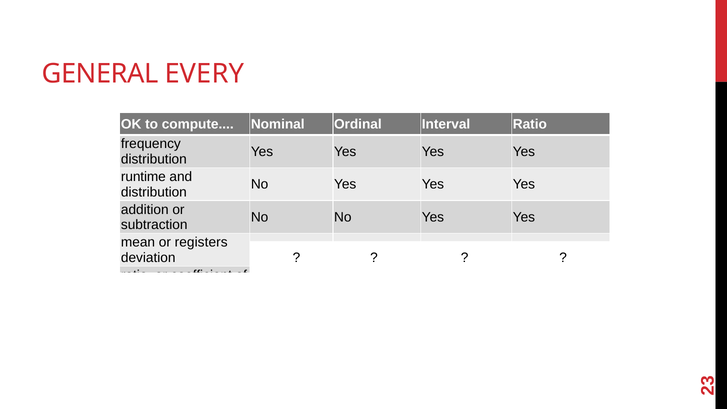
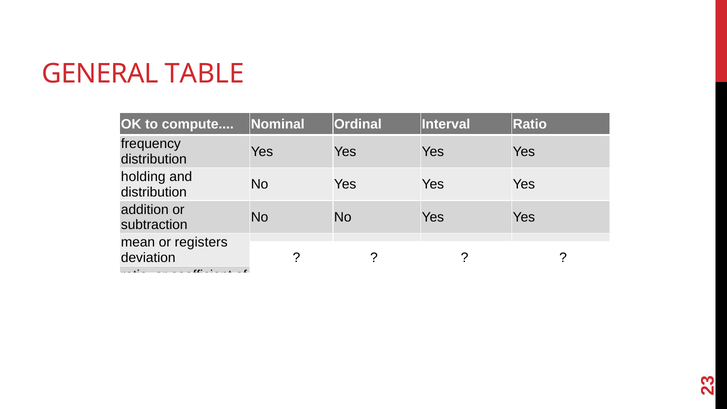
EVERY: EVERY -> TABLE (205, 74)
runtime: runtime -> holding (143, 177)
